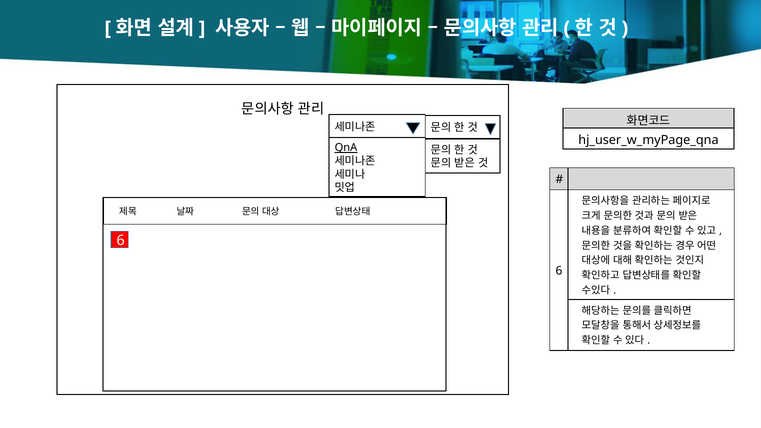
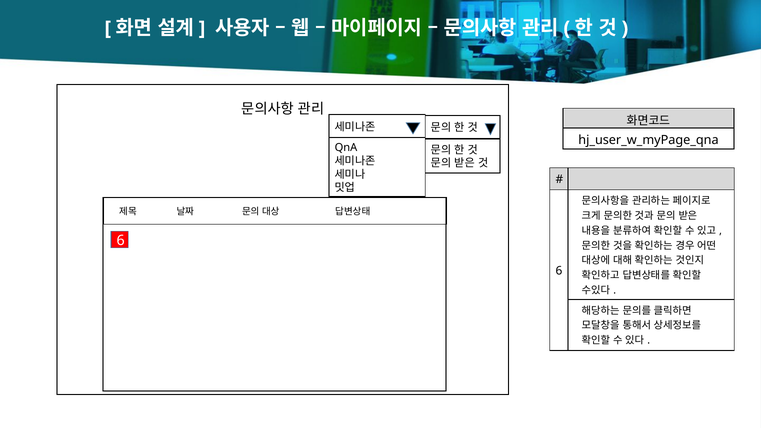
QnA underline: present -> none (346, 148)
